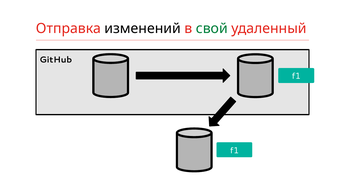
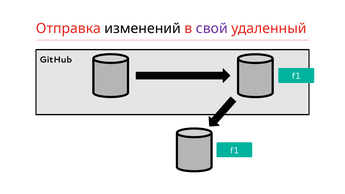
свой colour: green -> purple (212, 28)
